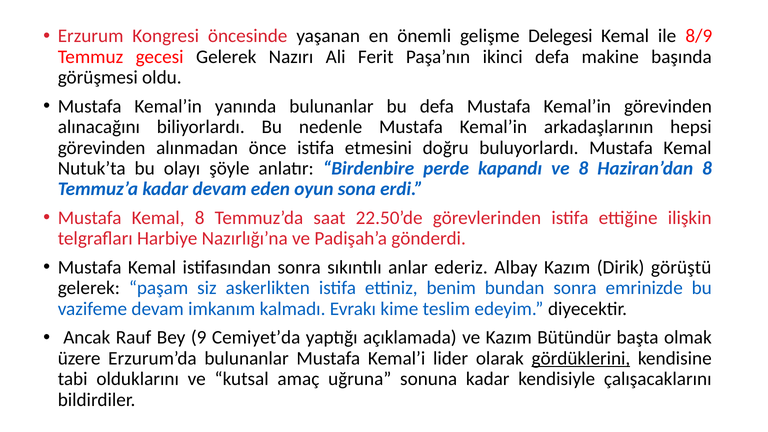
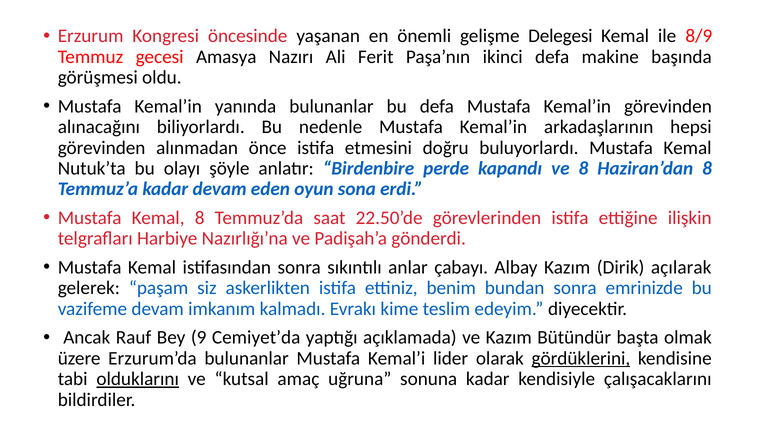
gecesi Gelerek: Gelerek -> Amasya (226, 57)
ederiz: ederiz -> çabayı (461, 267)
görüştü: görüştü -> açılarak (681, 267)
olduklarını underline: none -> present (138, 379)
